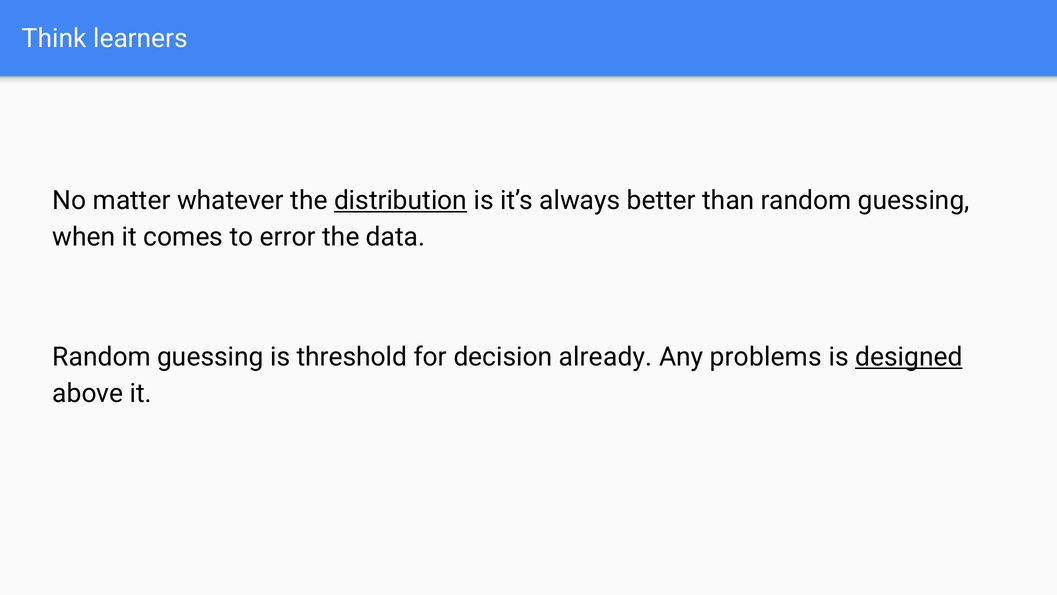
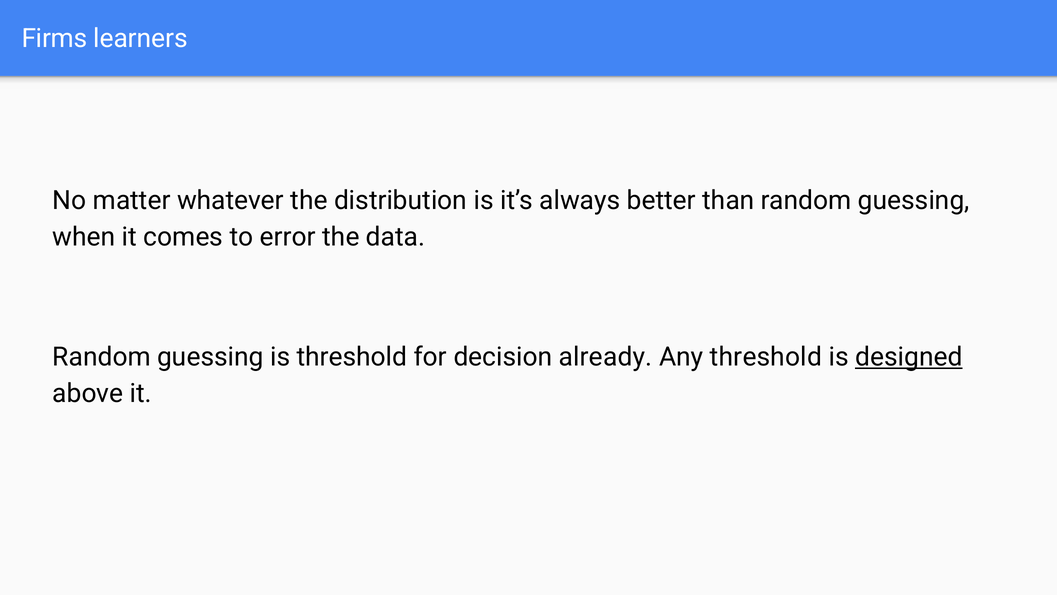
Think: Think -> Firms (54, 39)
distribution underline: present -> none (401, 200)
Any problems: problems -> threshold (766, 357)
